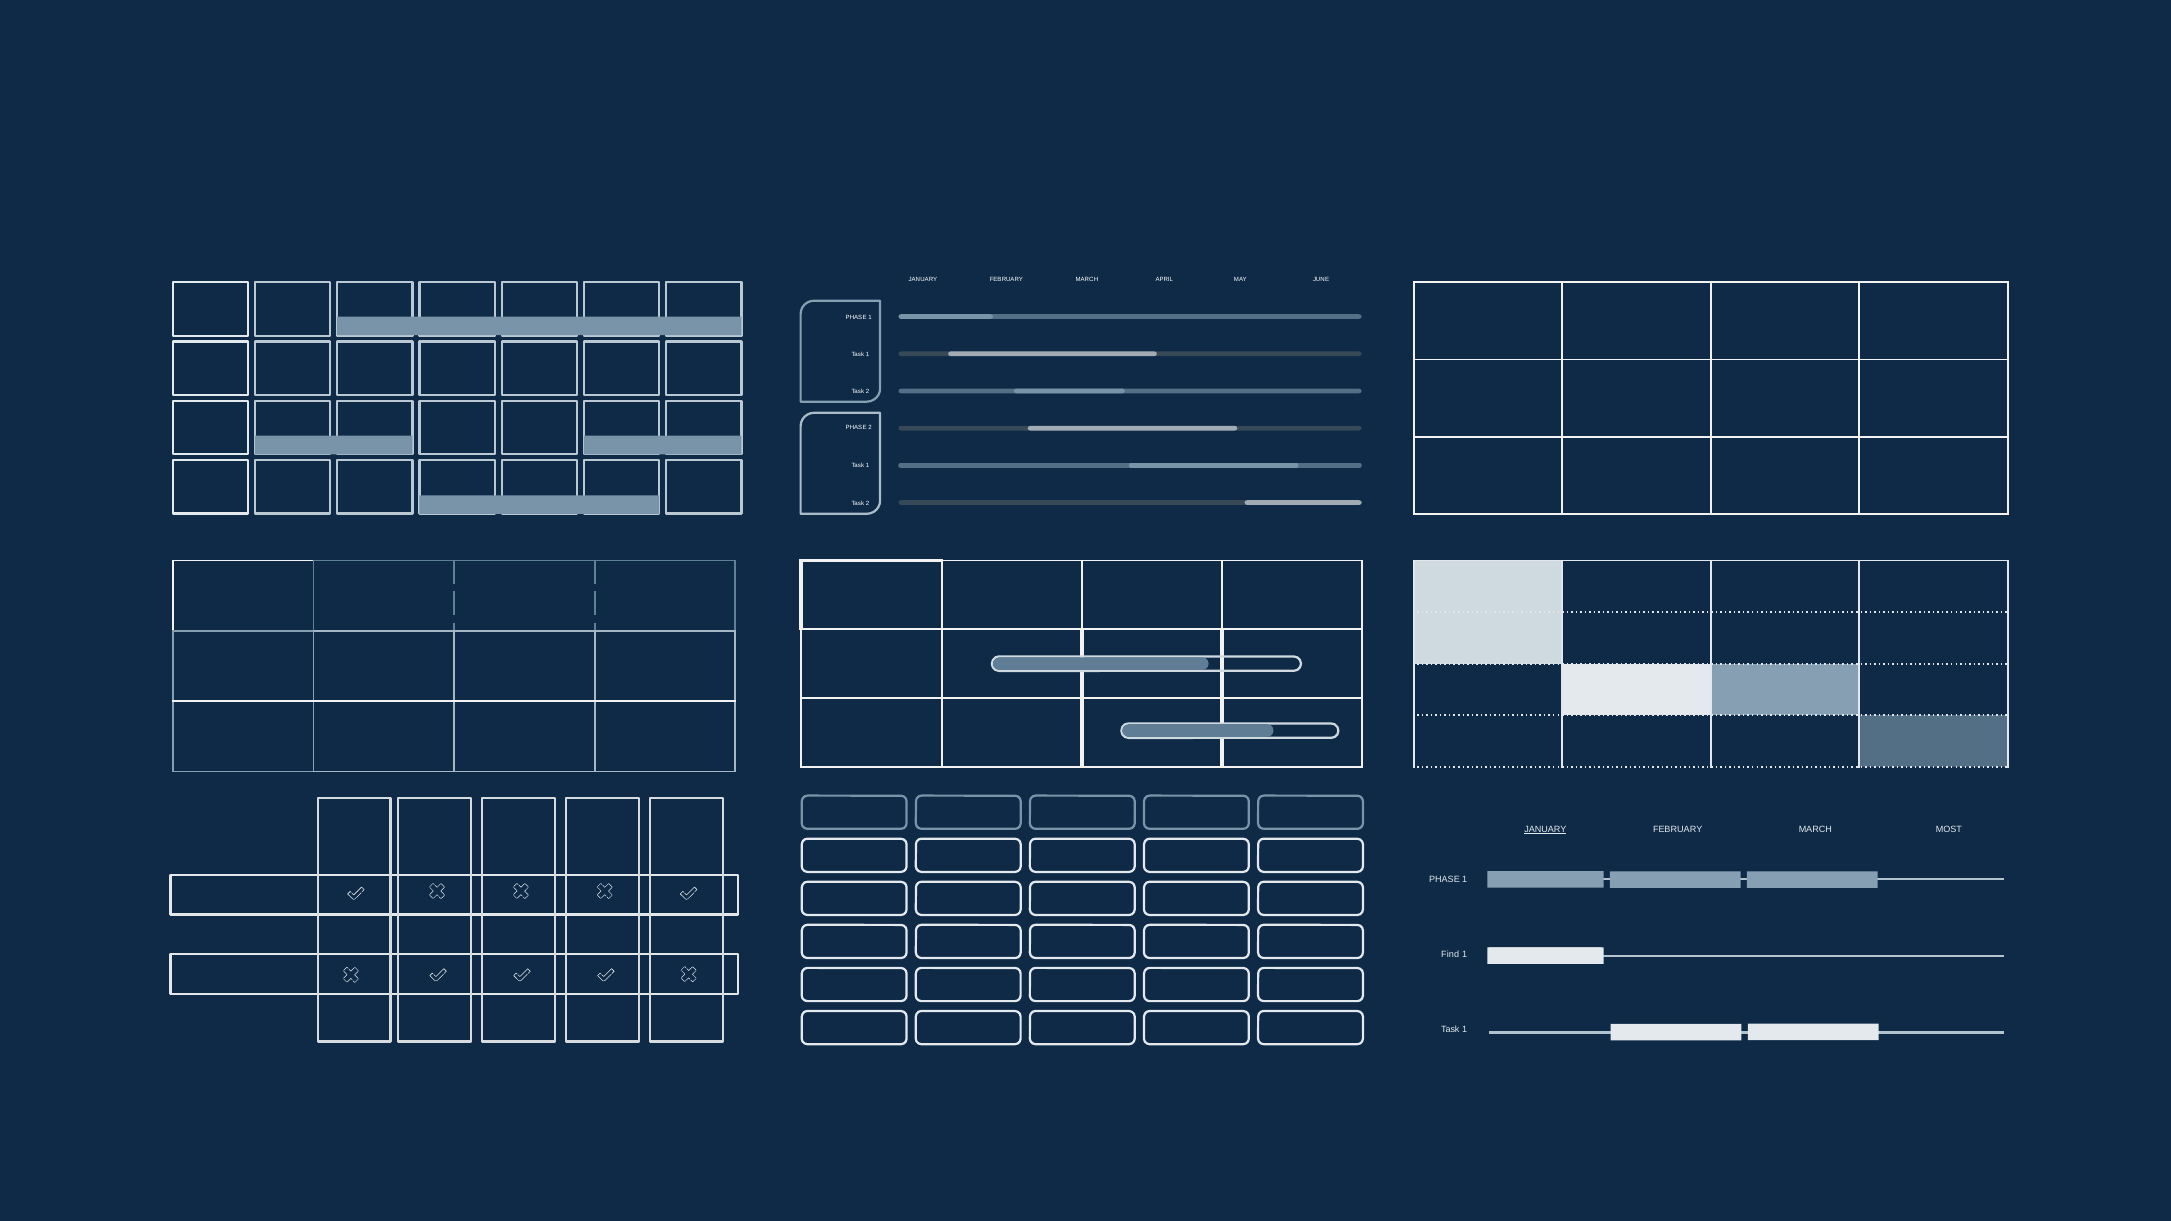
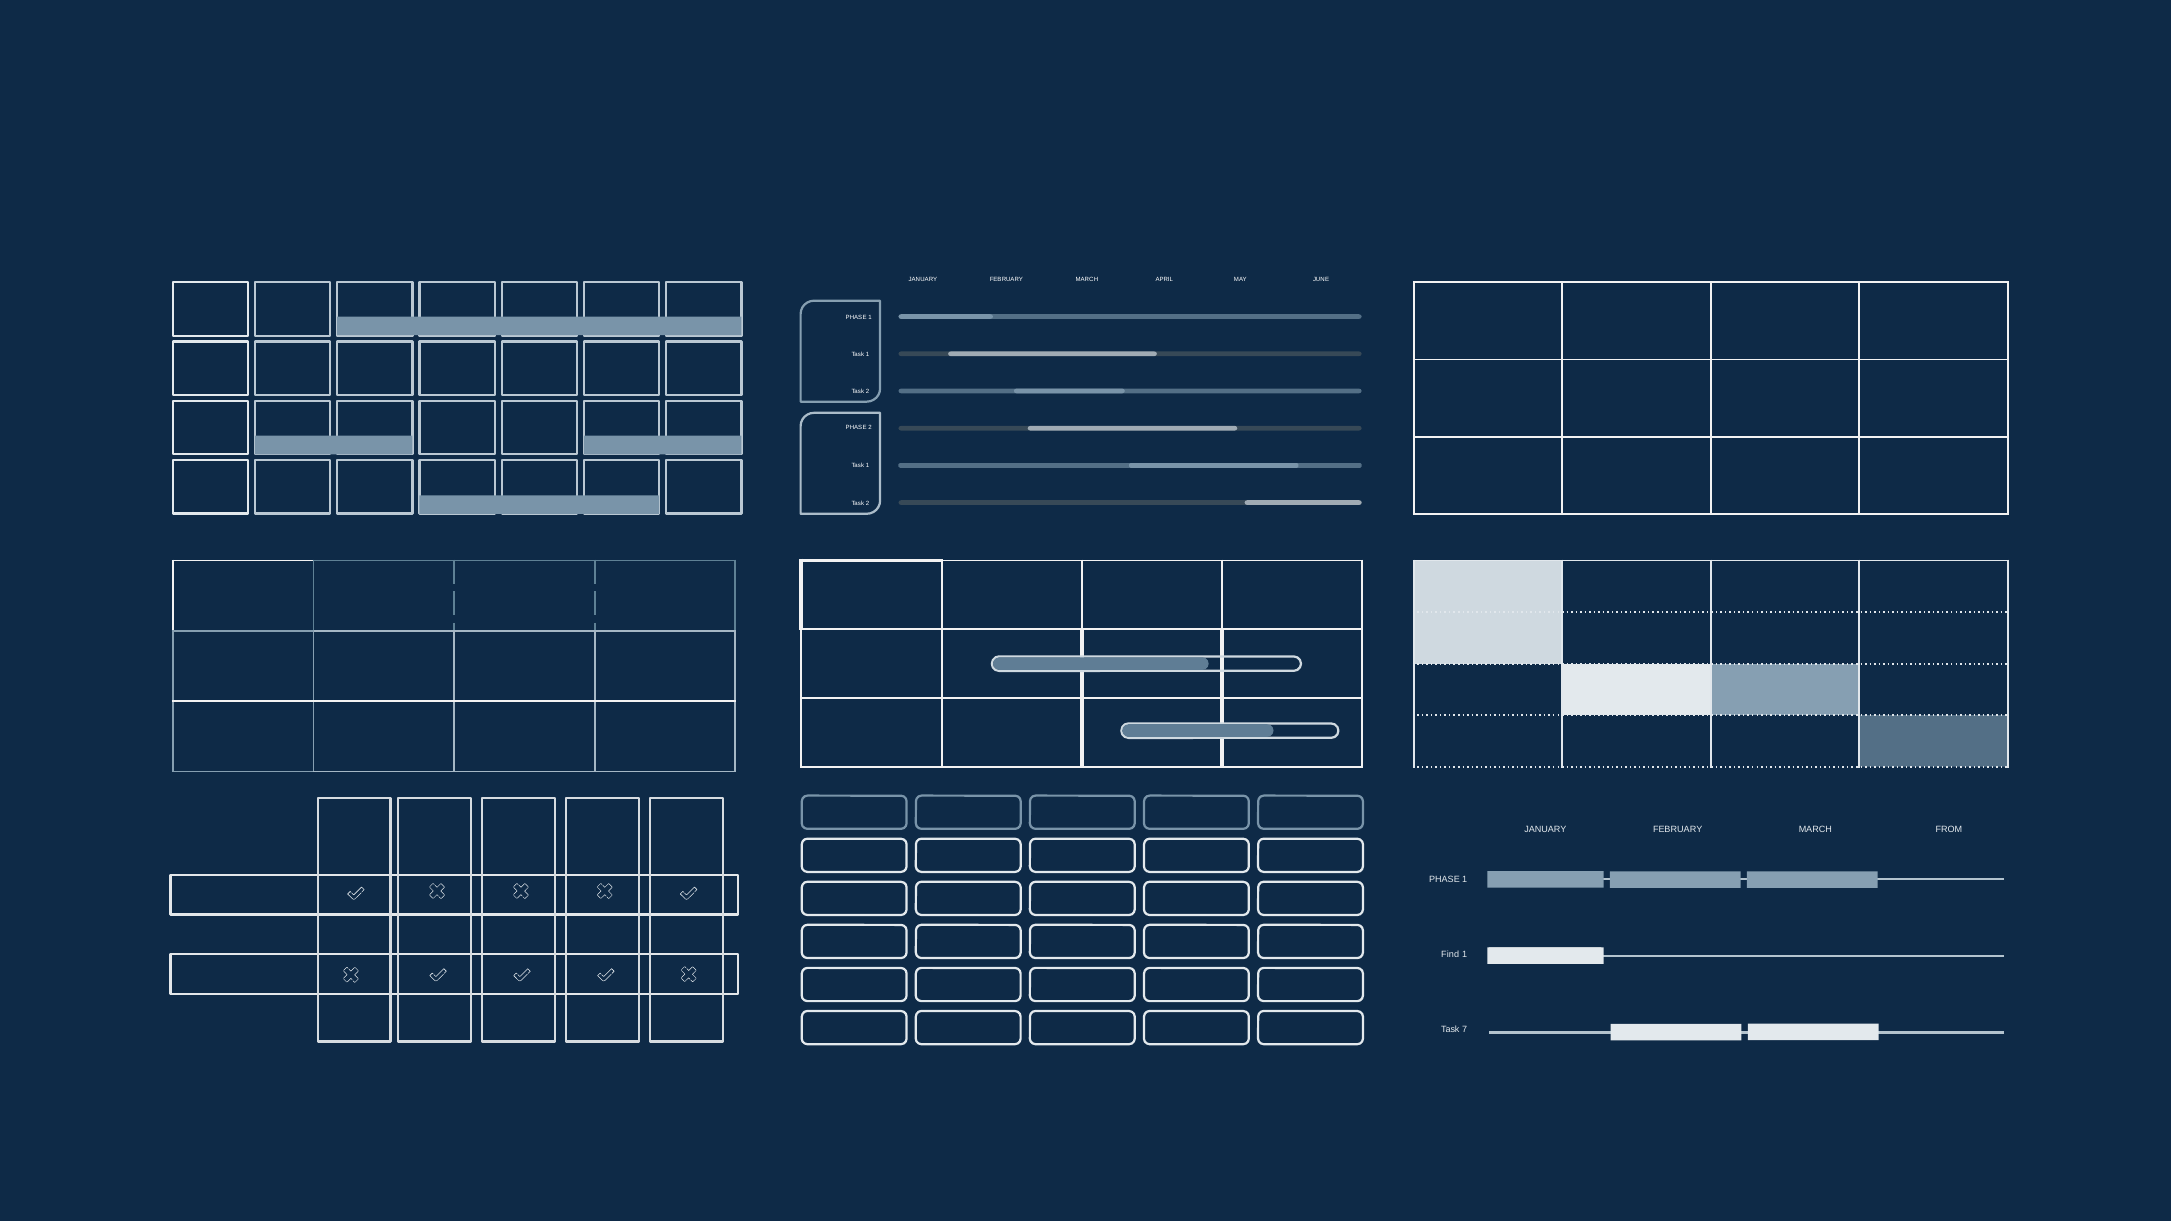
JANUARY underline: present -> none (1545, 830)
MOST: MOST -> FROM (1949, 830)
1: 1 -> 7 (1465, 1030)
